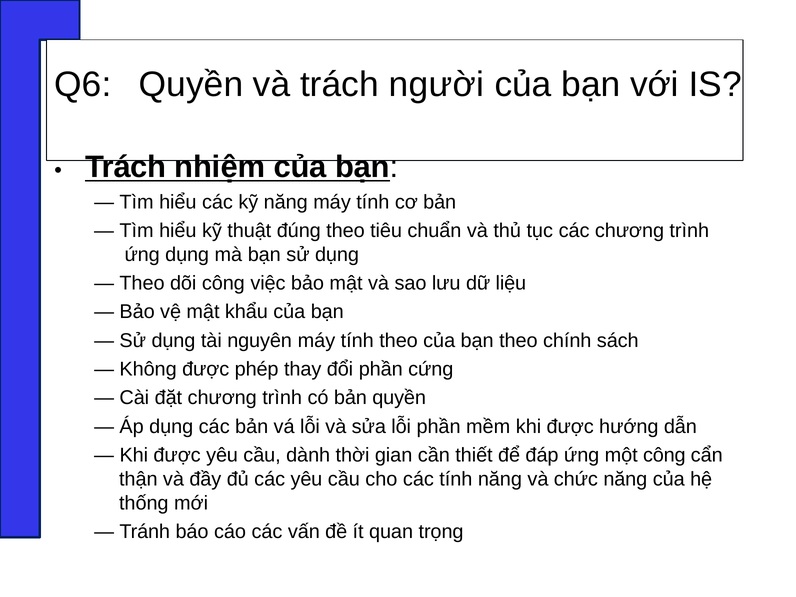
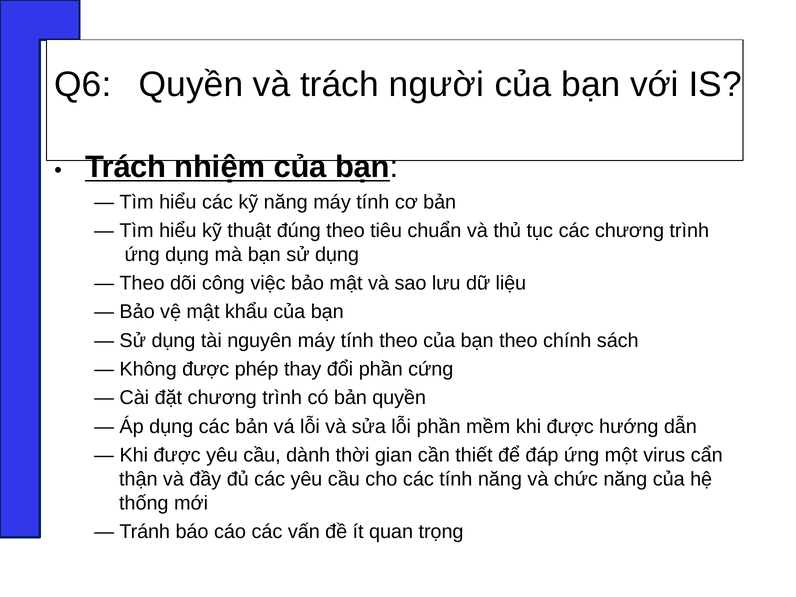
một công: công -> virus (664, 455)
